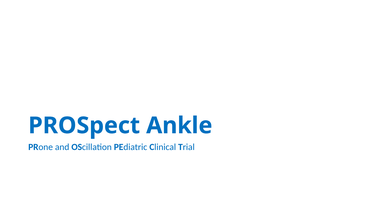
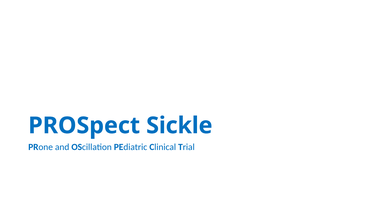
Ankle: Ankle -> Sickle (179, 125)
